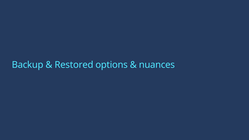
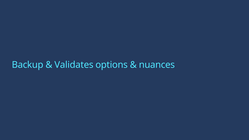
Restored: Restored -> Validates (74, 65)
